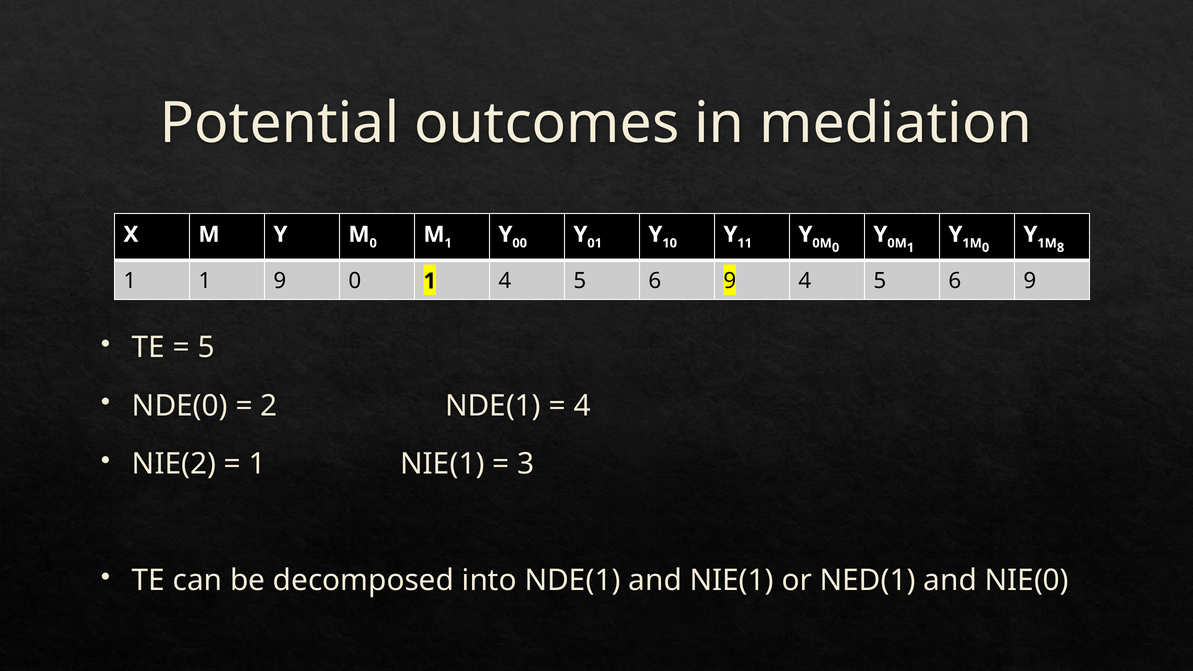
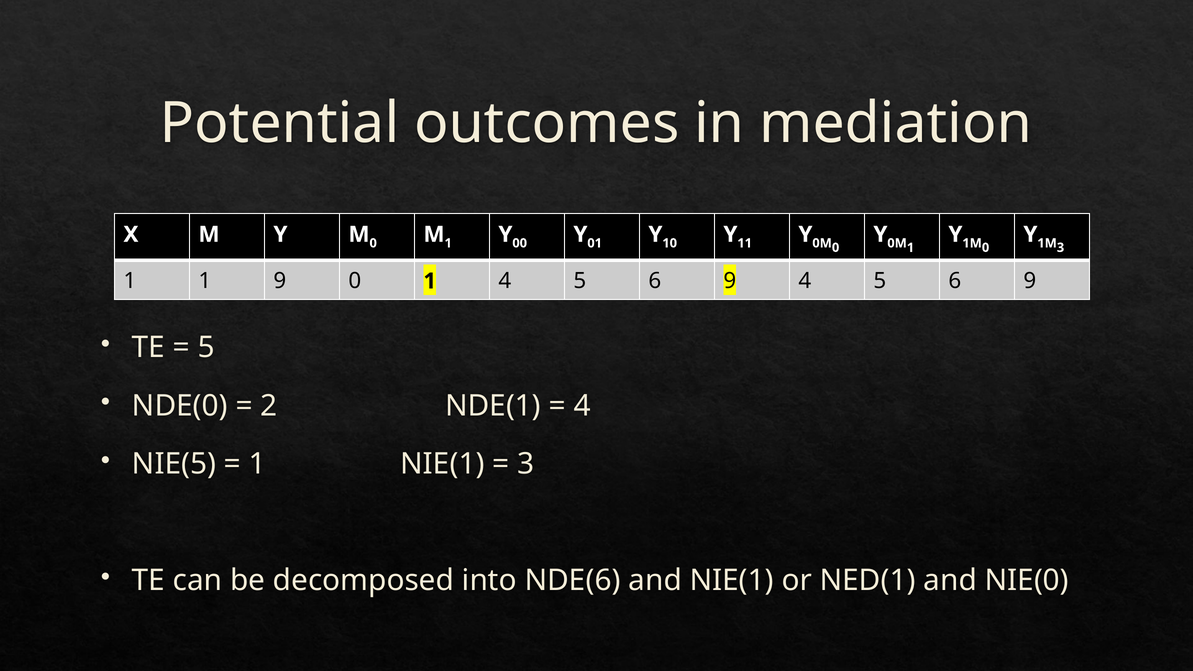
8: 8 -> 3 (1061, 248)
NIE(2: NIE(2 -> NIE(5 (174, 464)
into NDE(1: NDE(1 -> NDE(6 (573, 580)
